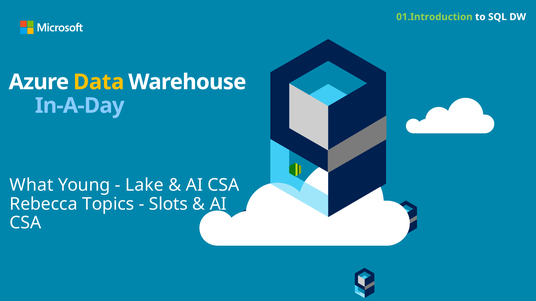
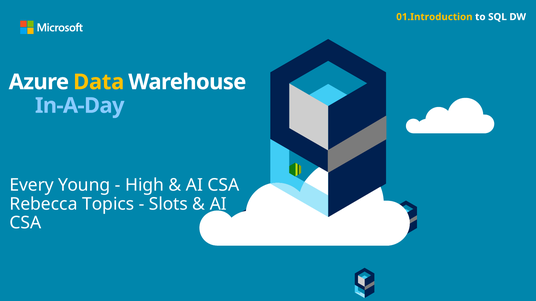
01.Introduction colour: light green -> yellow (434, 17)
What: What -> Every (32, 185)
Lake: Lake -> High (145, 185)
